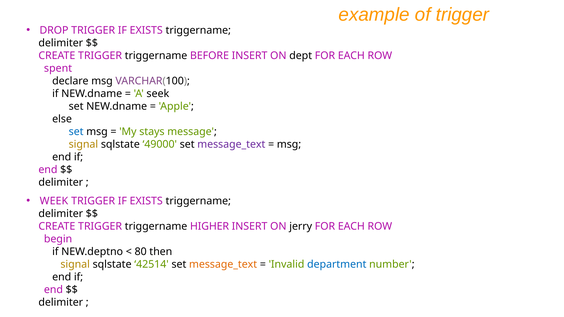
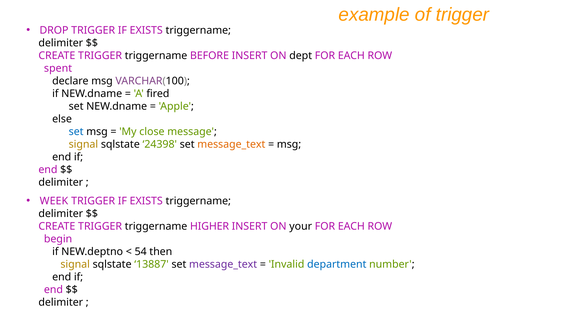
seek: seek -> fired (158, 94)
stays: stays -> close (152, 132)
49000: 49000 -> 24398 (160, 144)
message_text colour: purple -> orange (231, 144)
jerry: jerry -> your (301, 226)
80: 80 -> 54 (141, 252)
42514: 42514 -> 13887 (151, 265)
message_text colour: orange -> purple (223, 265)
